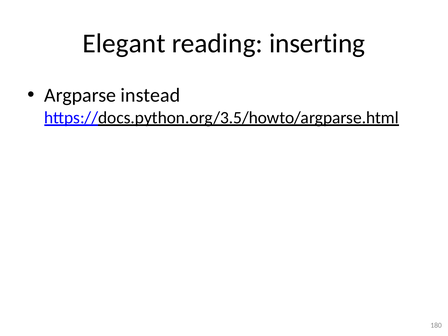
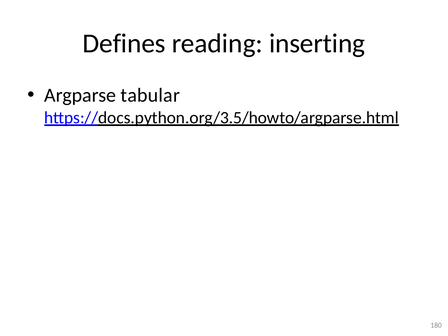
Elegant: Elegant -> Defines (124, 43)
instead: instead -> tabular (150, 95)
